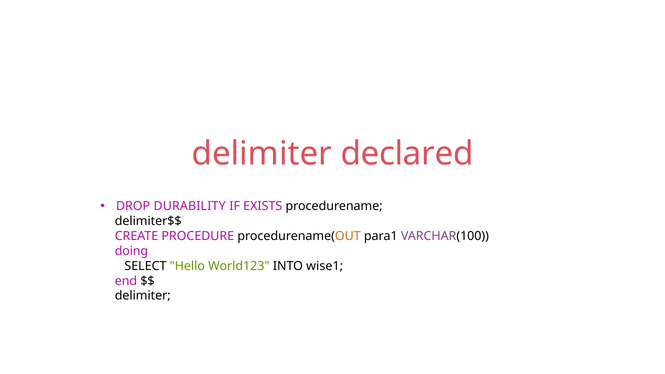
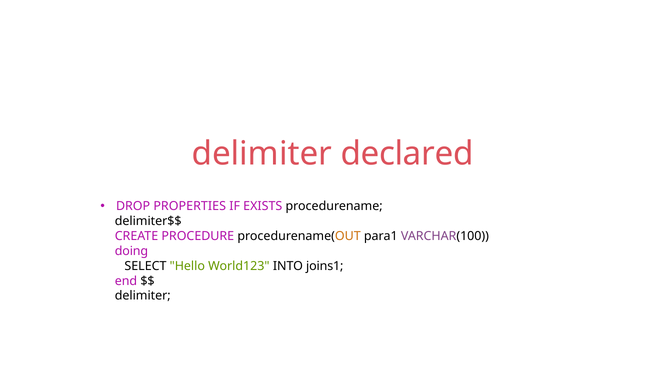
DURABILITY: DURABILITY -> PROPERTIES (190, 206)
wise1: wise1 -> joins1 (325, 266)
